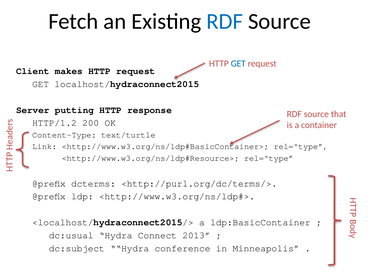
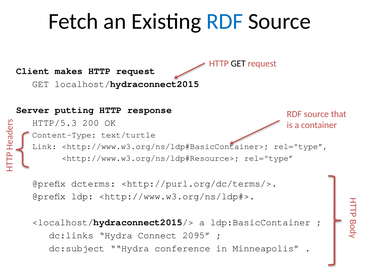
GET colour: blue -> black (238, 64)
HTTP/1.2: HTTP/1.2 -> HTTP/5.3 (54, 123)
dc:usual: dc:usual -> dc:links (71, 236)
2013: 2013 -> 2095 (196, 236)
